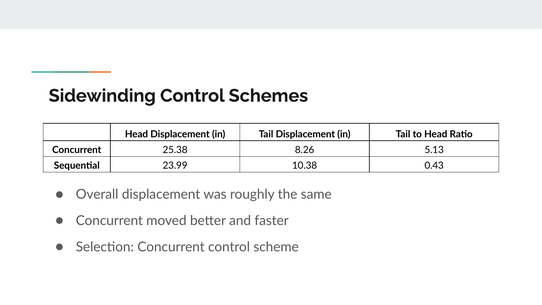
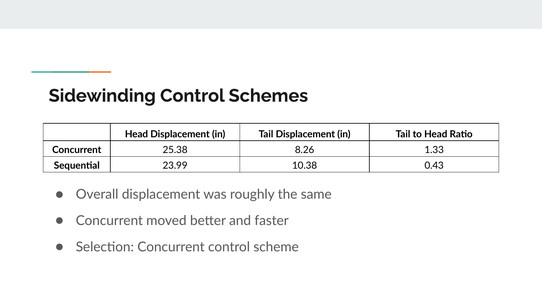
5.13: 5.13 -> 1.33 (434, 150)
